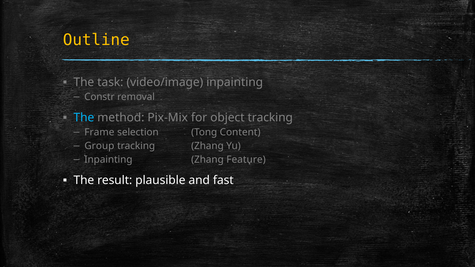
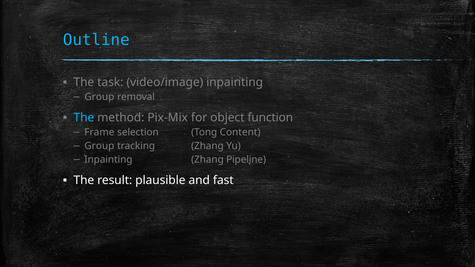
Outline colour: yellow -> light blue (96, 40)
Constr: Constr -> Group (99, 97)
object tracking: tracking -> function (270, 118)
Feature: Feature -> Pipeline (246, 160)
